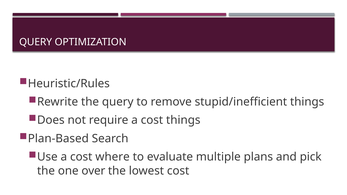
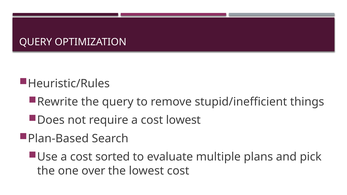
cost things: things -> lowest (183, 120)
where: where -> sorted (113, 157)
